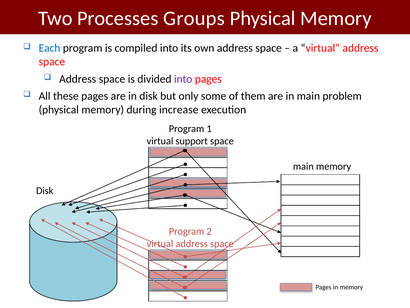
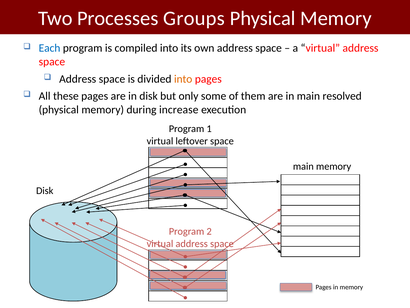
into colour: purple -> orange (183, 79)
problem: problem -> resolved (342, 96)
support: support -> leftover (192, 141)
